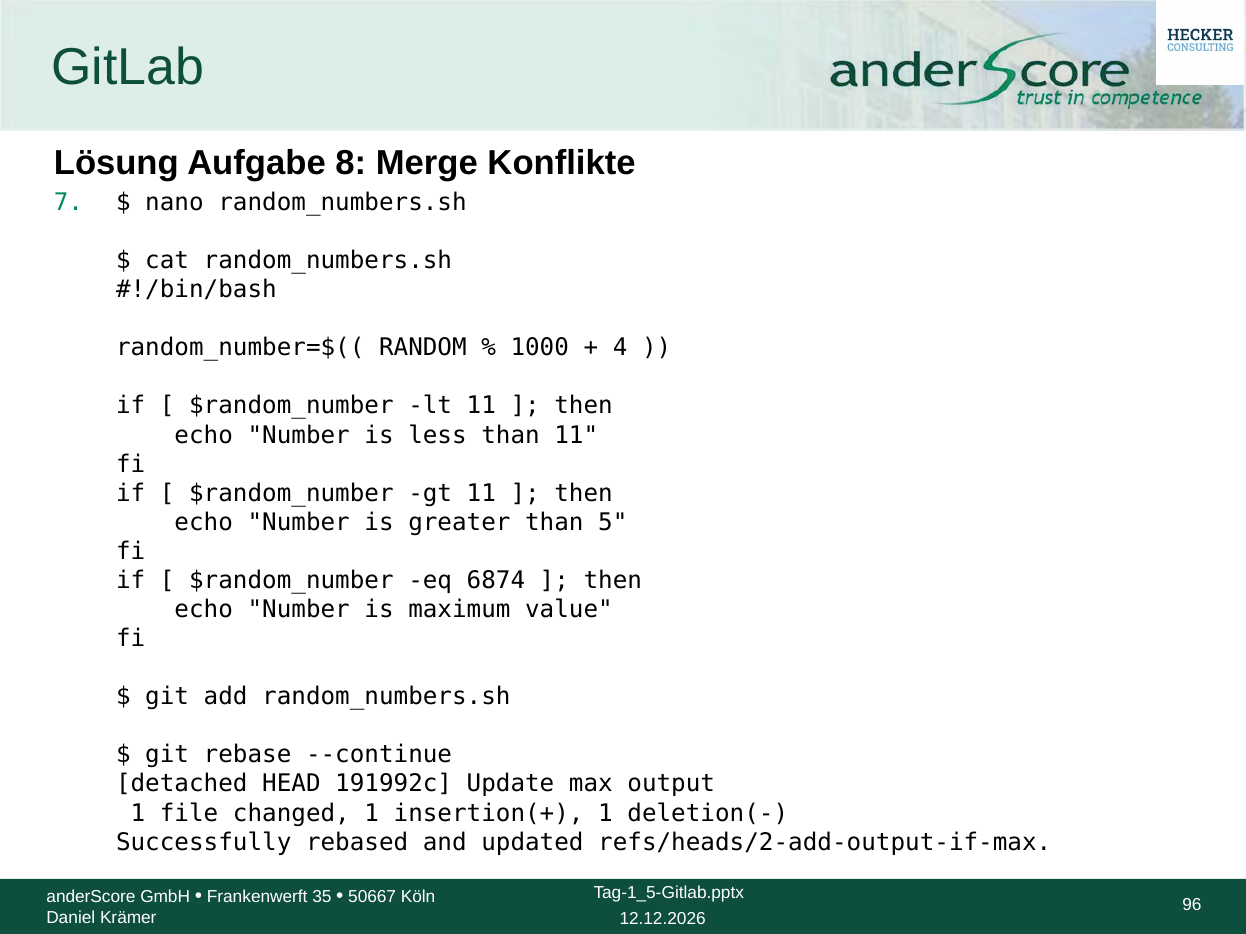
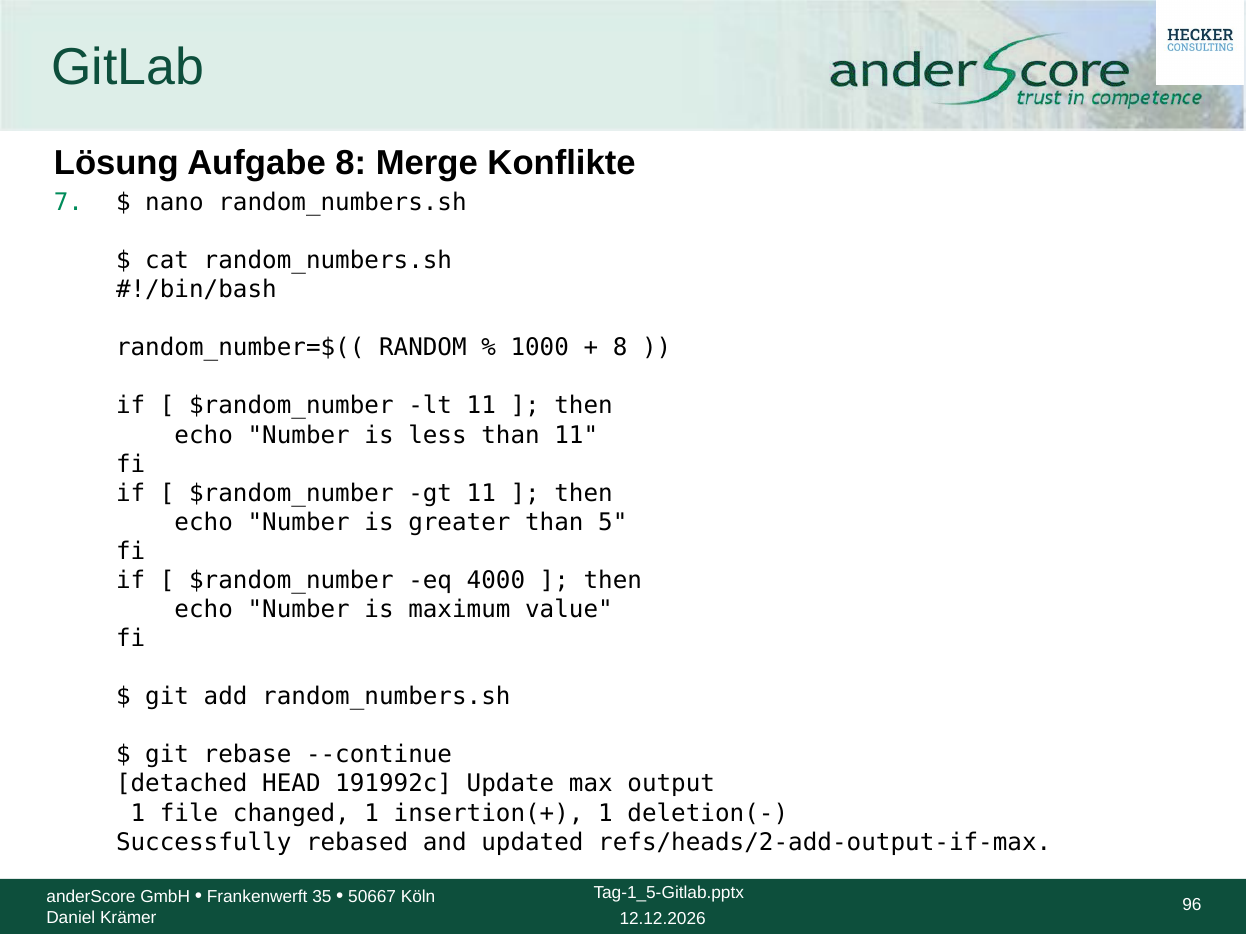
4: 4 -> 8 (620, 348)
6874: 6874 -> 4000 (496, 581)
